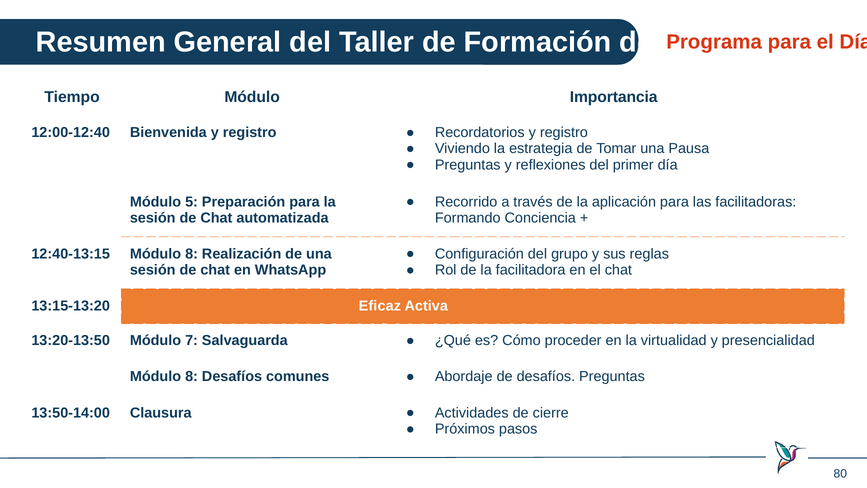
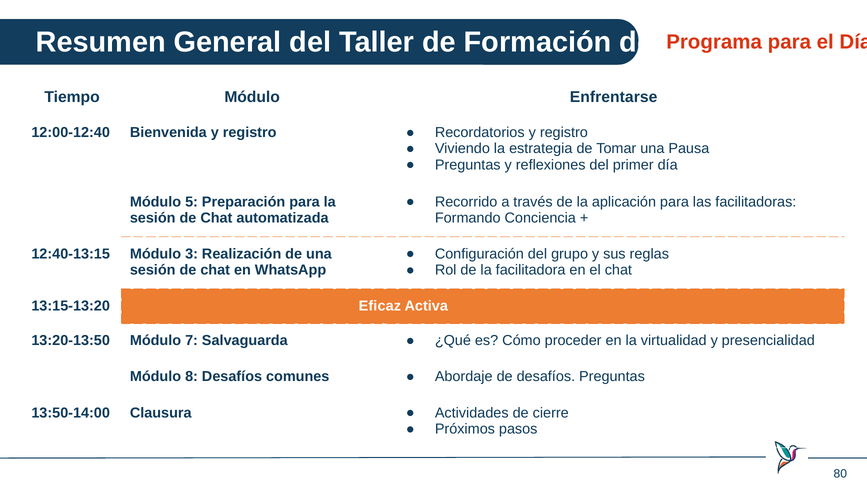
Importancia: Importancia -> Enfrentarse (614, 97)
12:40-13:15 Módulo 8: 8 -> 3 (192, 254)
